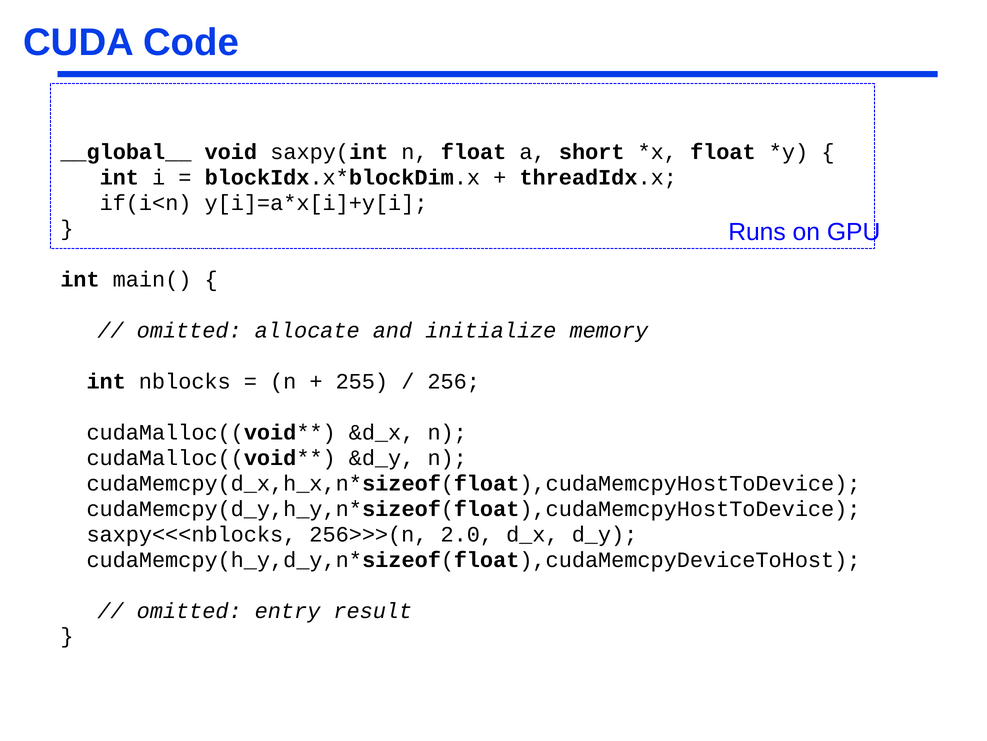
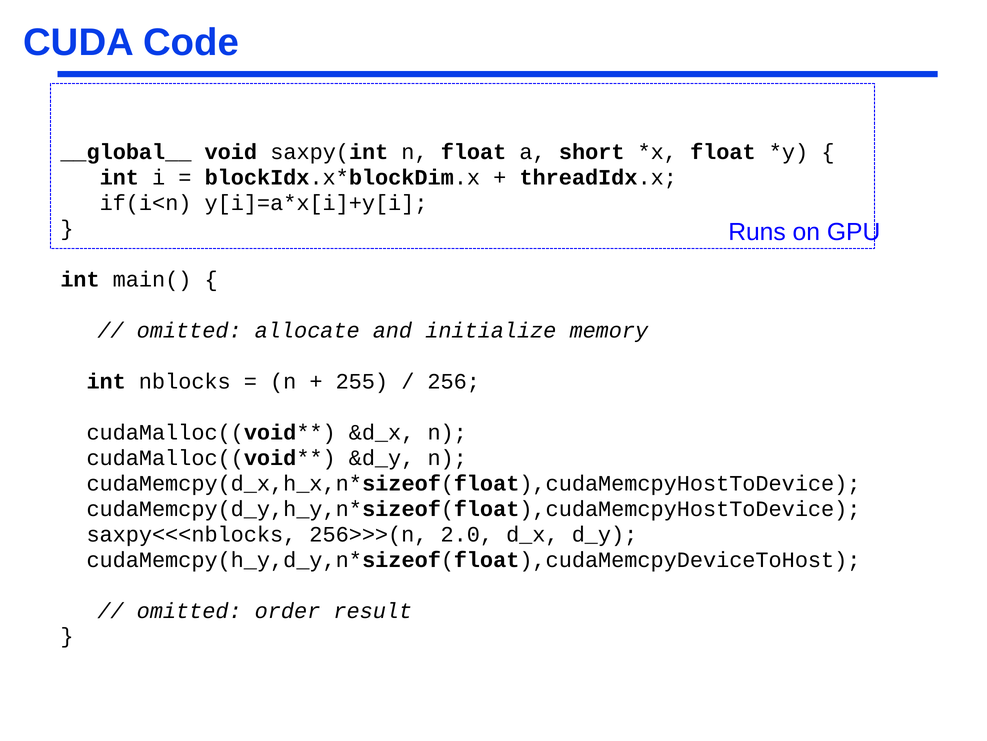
entry: entry -> order (288, 610)
